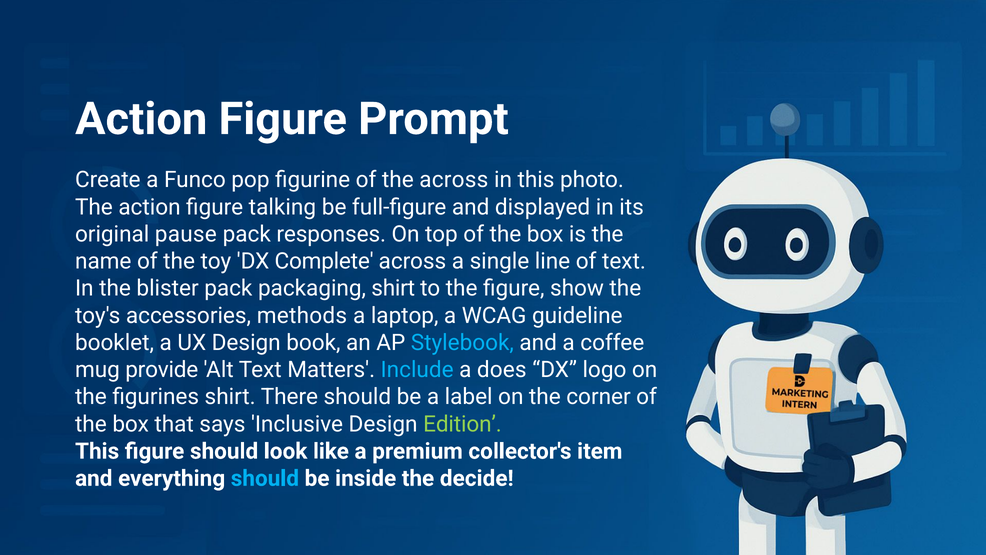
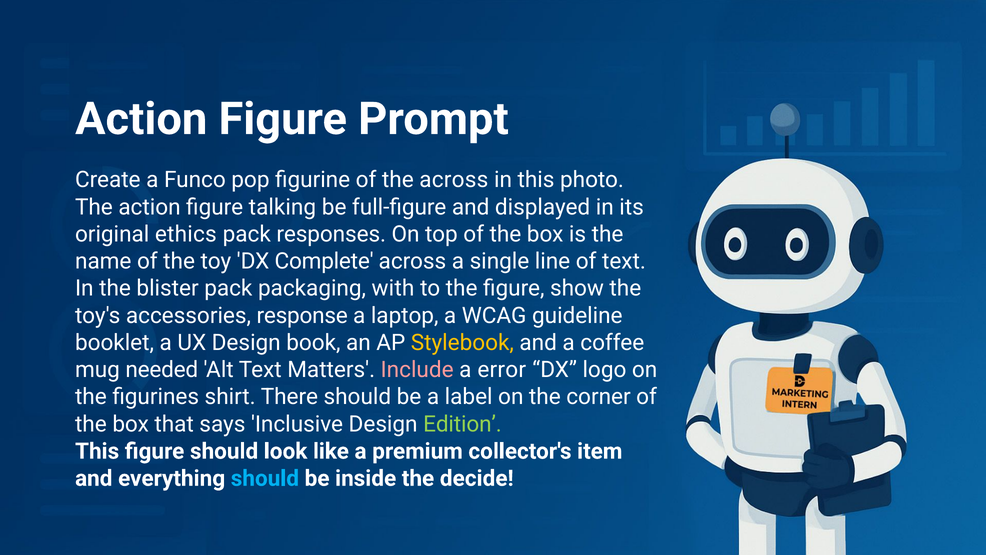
pause: pause -> ethics (186, 234)
packaging shirt: shirt -> with (393, 288)
methods: methods -> response (302, 315)
Stylebook colour: light blue -> yellow (462, 343)
provide: provide -> needed (162, 370)
Include colour: light blue -> pink (417, 370)
does: does -> error (502, 370)
